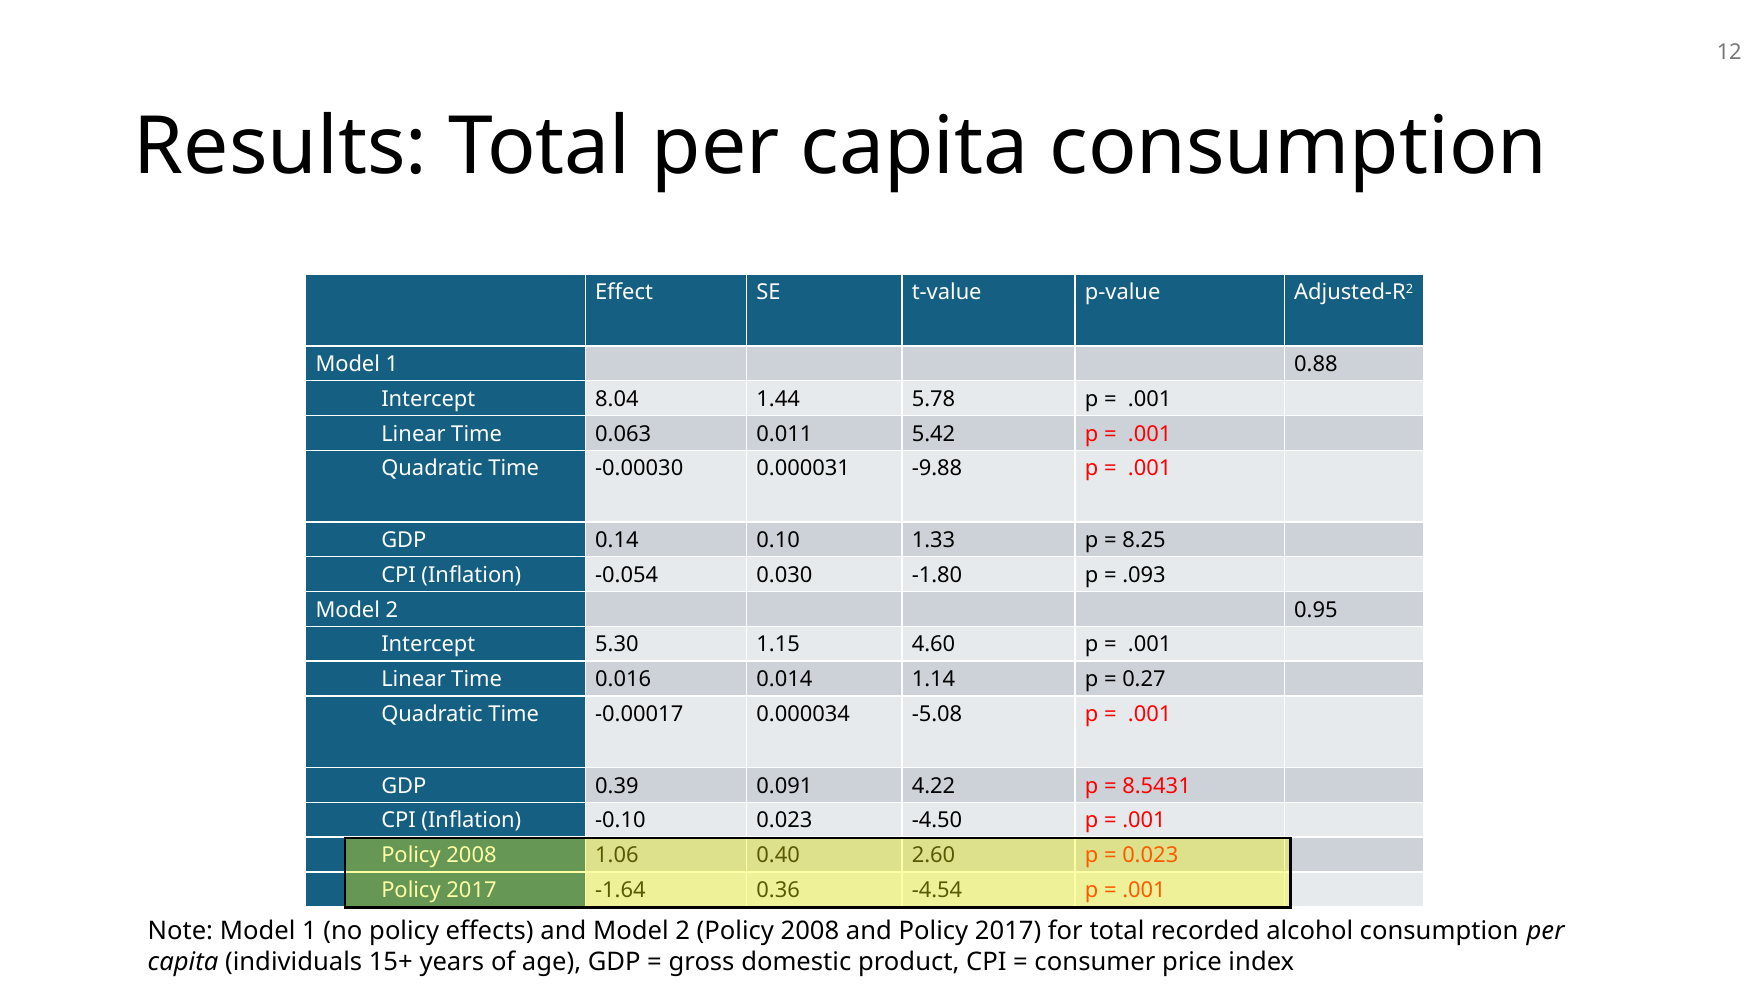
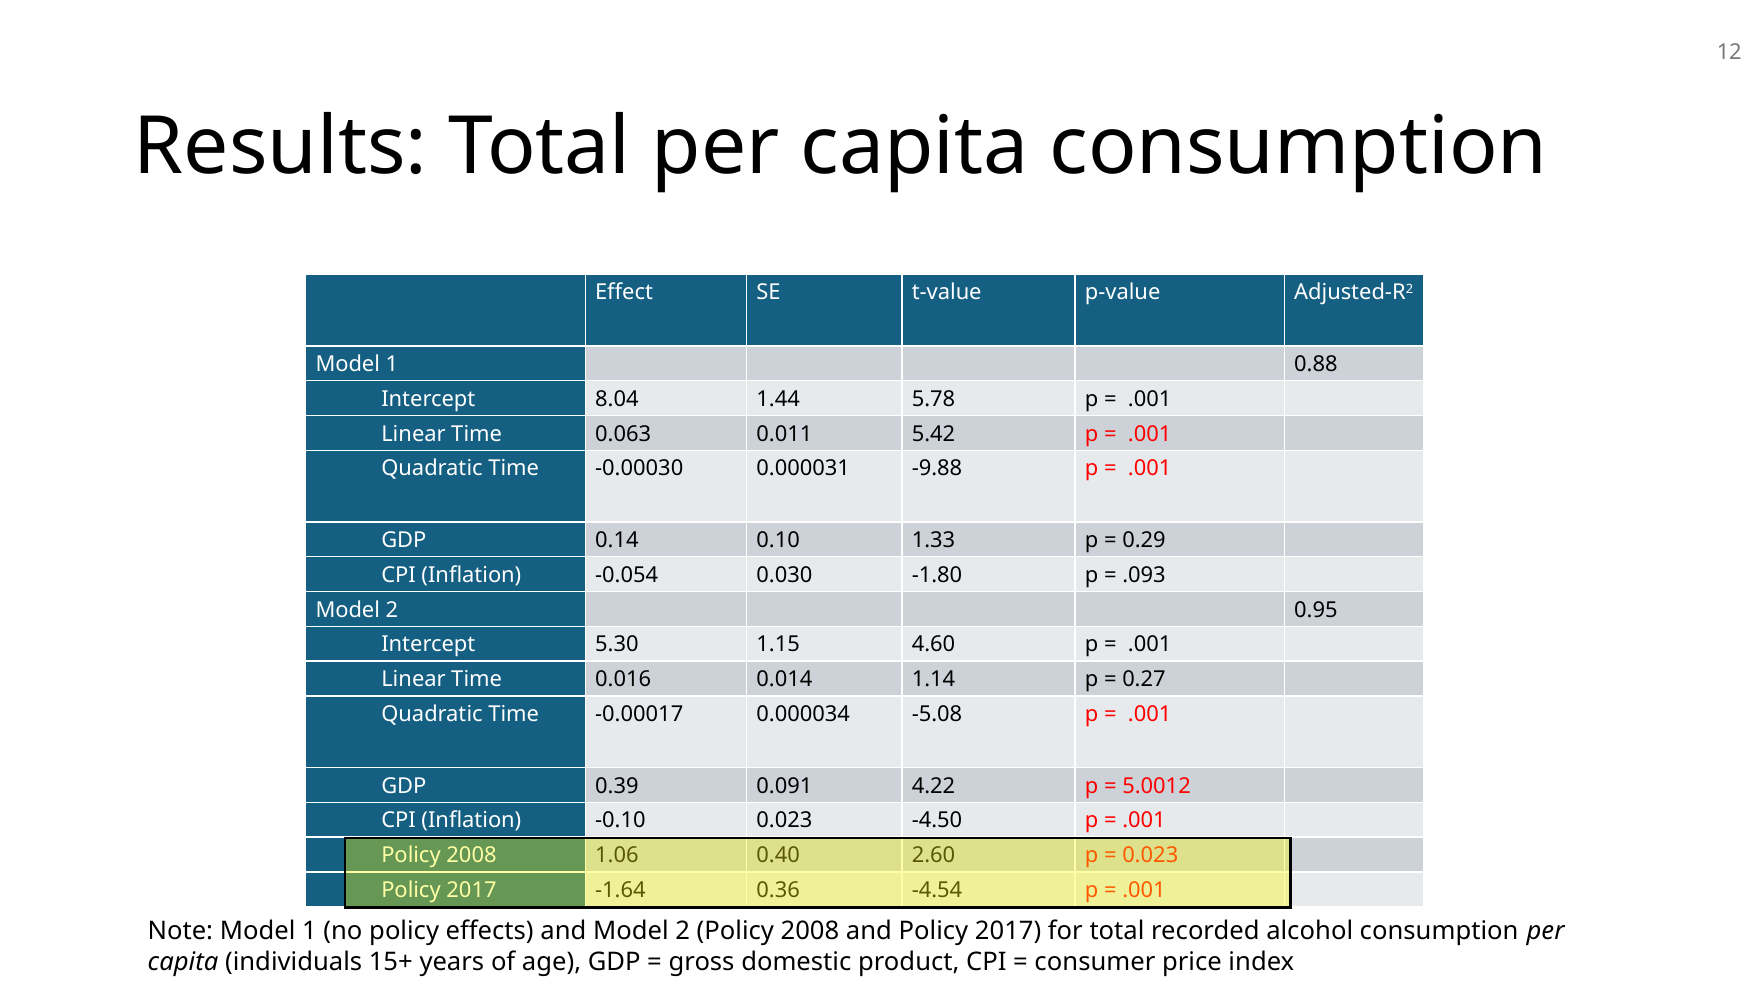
8.25: 8.25 -> 0.29 (1144, 540)
8.5431: 8.5431 -> 5.0012 (1157, 786)
